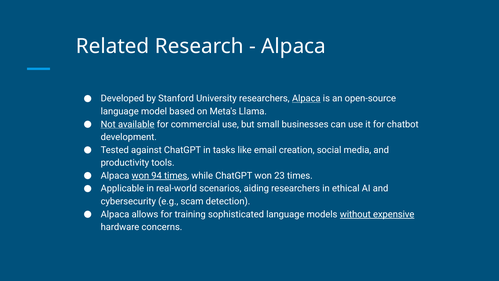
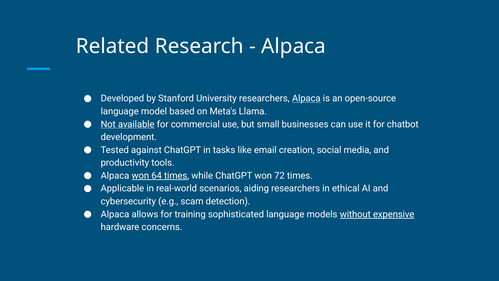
94: 94 -> 64 (157, 176)
23: 23 -> 72 (279, 176)
